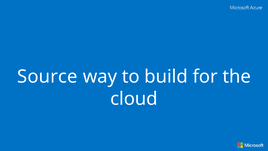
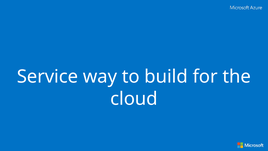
Source: Source -> Service (47, 77)
